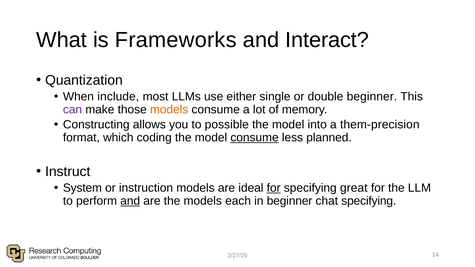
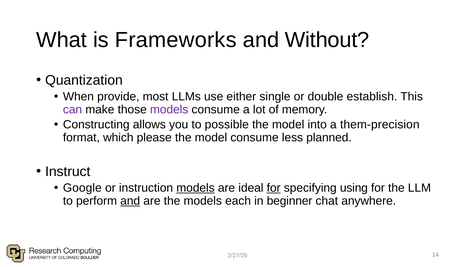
Interact: Interact -> Without (327, 40)
include: include -> provide (118, 97)
double beginner: beginner -> establish (372, 97)
models colour: orange -> purple (169, 110)
coding: coding -> please (154, 138)
consume underline: present -> none (255, 138)
System: System -> Google (82, 188)
models underline: none -> present (195, 188)
great: great -> using (354, 188)
chat specifying: specifying -> anywhere (369, 201)
